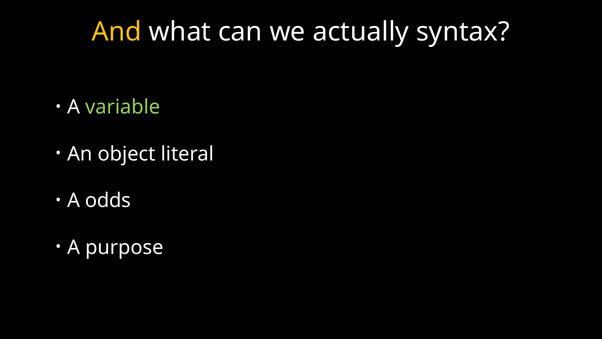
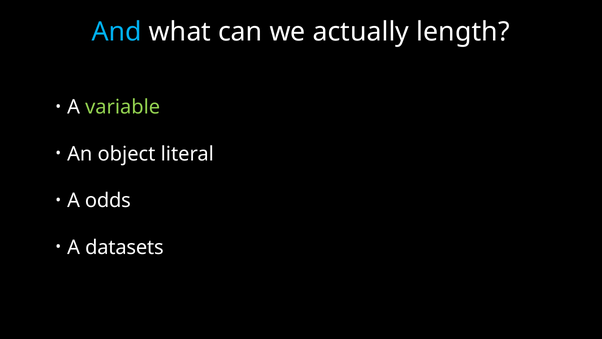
And colour: yellow -> light blue (117, 32)
syntax: syntax -> length (463, 32)
purpose: purpose -> datasets (124, 247)
